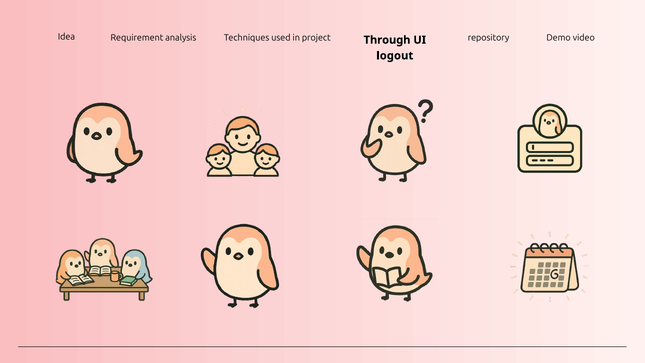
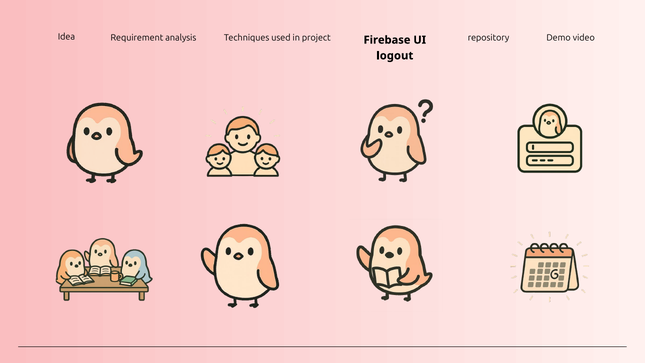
Through: Through -> Firebase (387, 40)
